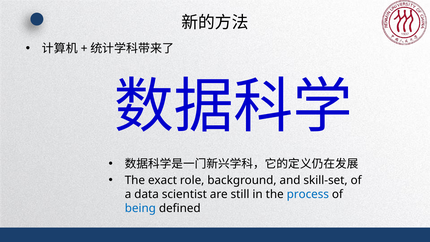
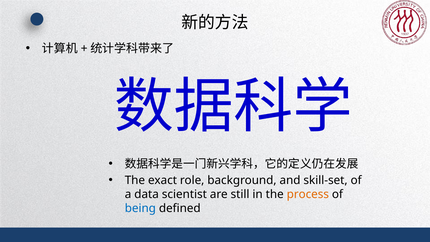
process colour: blue -> orange (308, 194)
